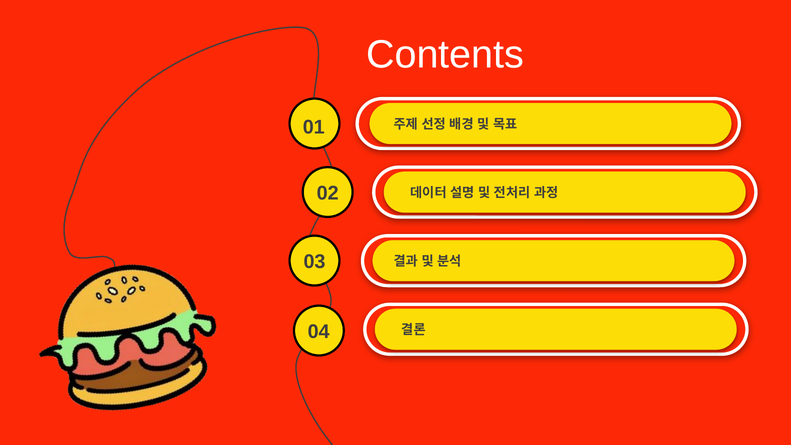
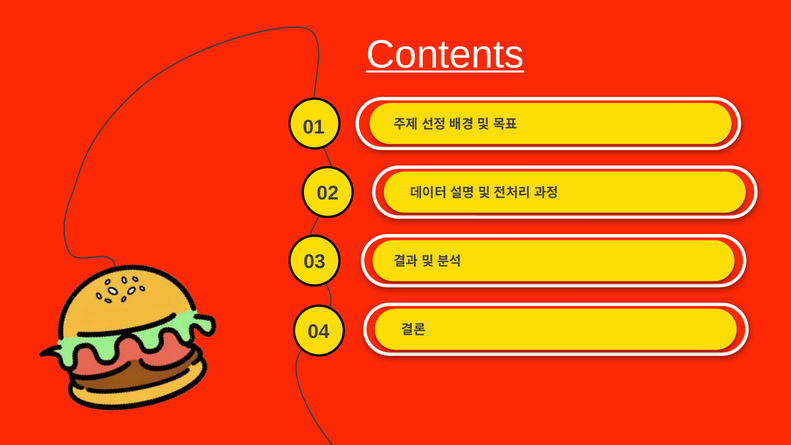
Contents underline: none -> present (445, 54)
